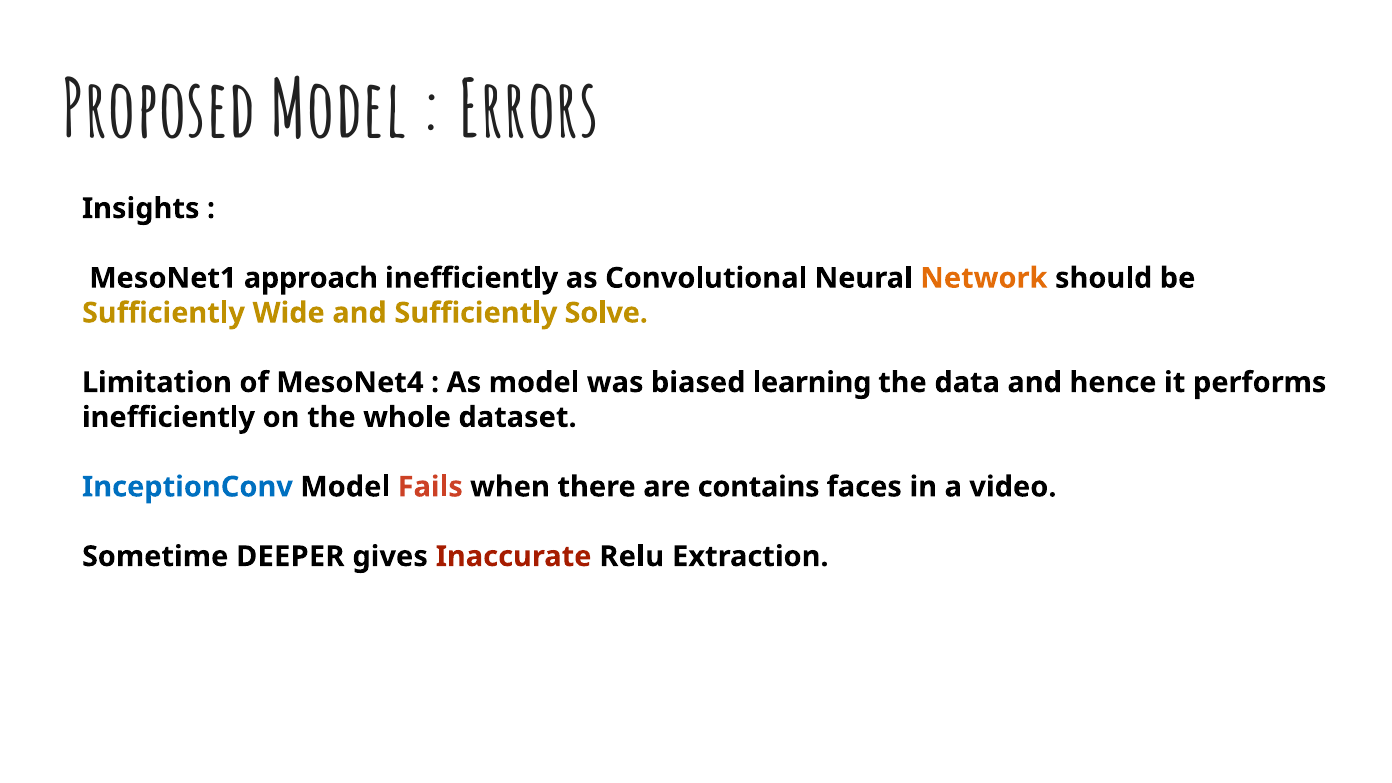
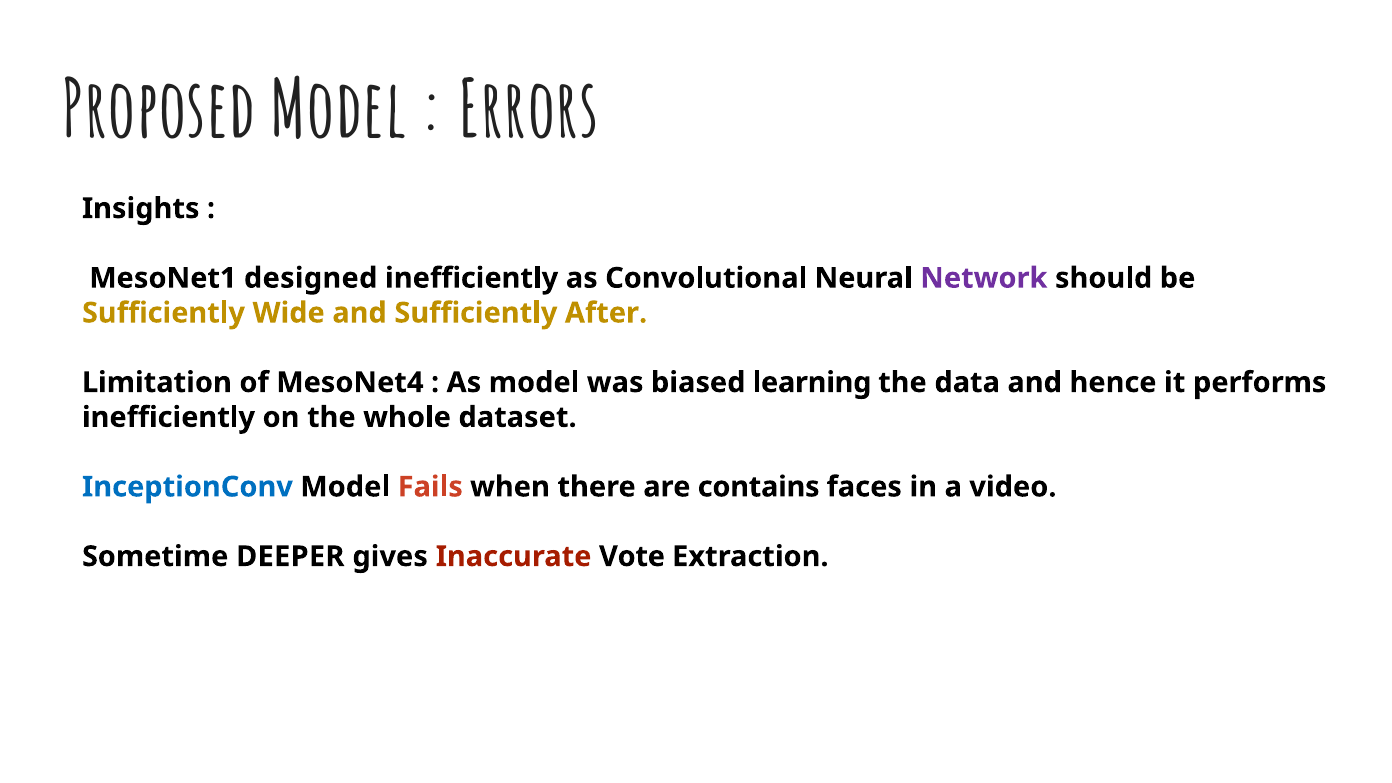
approach: approach -> designed (311, 278)
Network colour: orange -> purple (984, 278)
Solve: Solve -> After (606, 313)
Relu: Relu -> Vote (632, 557)
